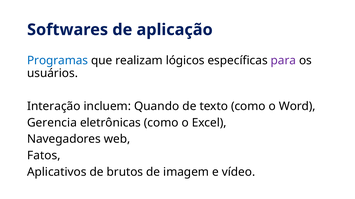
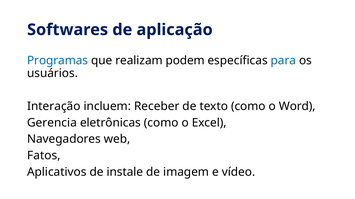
lógicos: lógicos -> podem (185, 61)
para colour: purple -> blue (283, 61)
Quando: Quando -> Receber (157, 107)
brutos: brutos -> instale (125, 173)
